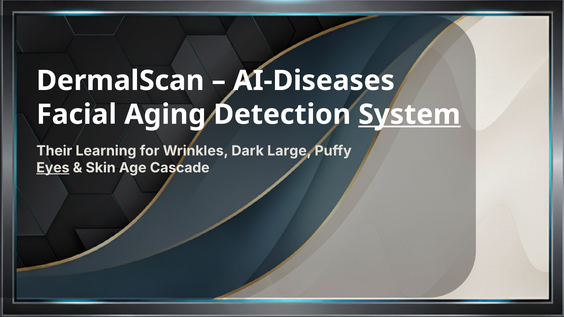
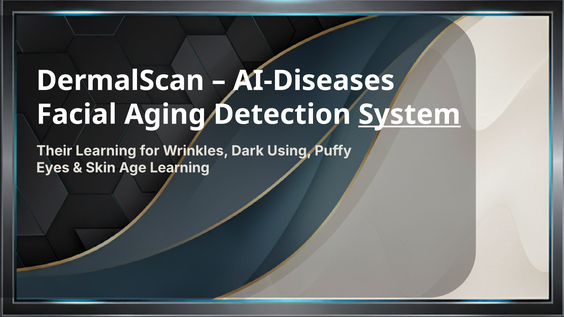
Large: Large -> Using (289, 151)
Eyes underline: present -> none (53, 168)
Age Cascade: Cascade -> Learning (180, 168)
